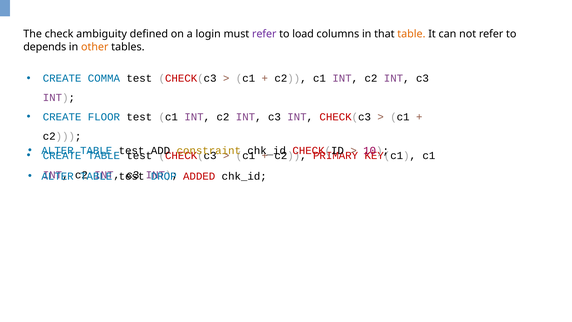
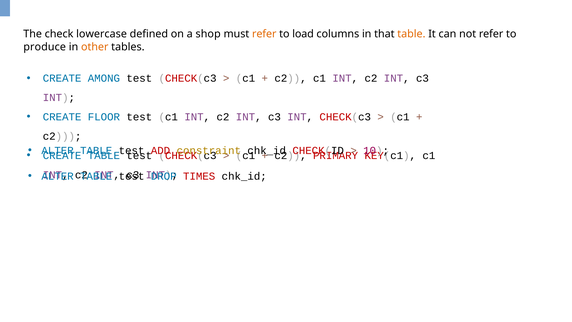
ambiguity: ambiguity -> lowercase (102, 34)
login: login -> shop (208, 34)
refer colour: purple -> orange (264, 34)
depends: depends -> produce (45, 47)
COMMA: COMMA -> AMONG (104, 78)
ADD colour: black -> red (161, 150)
ADDED: ADDED -> TIMES (199, 176)
